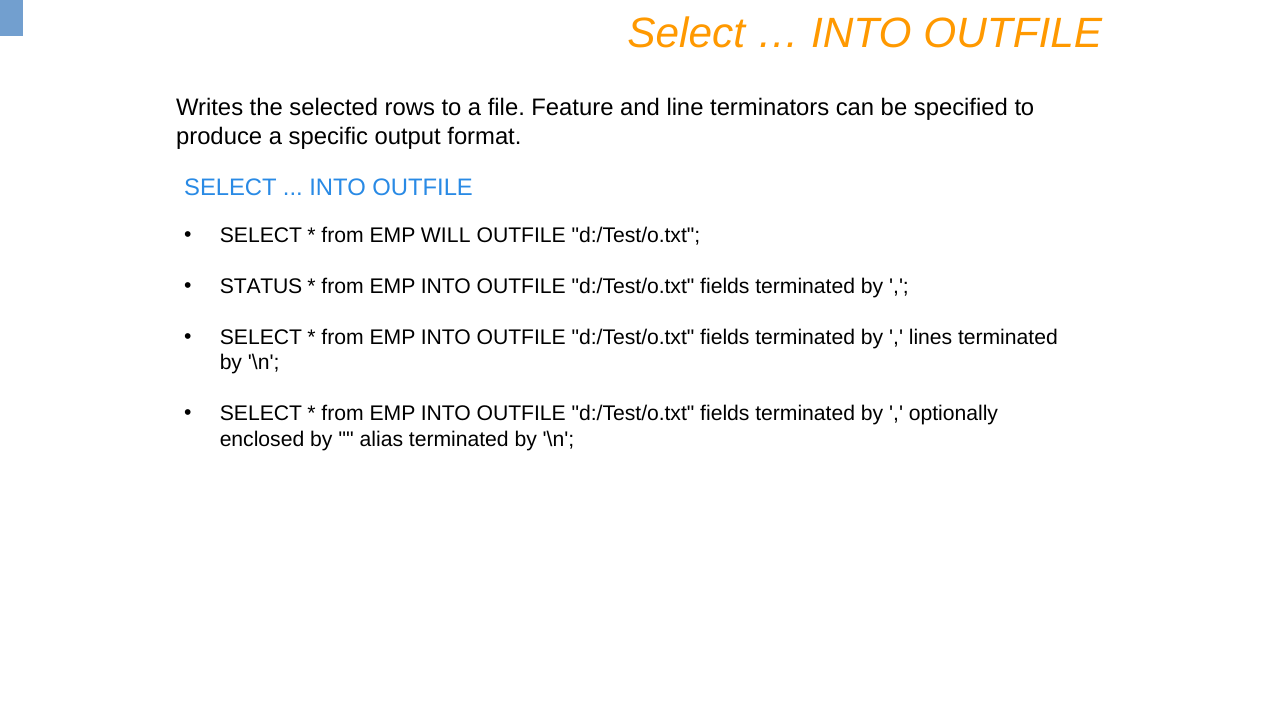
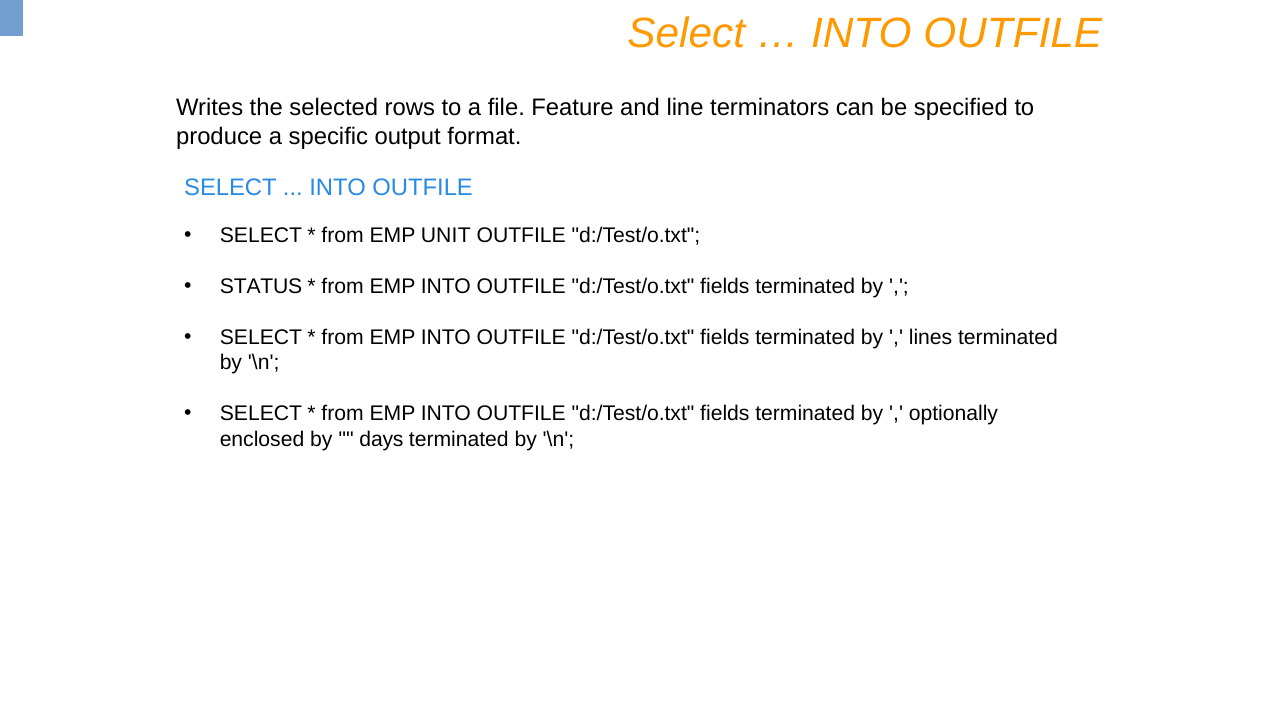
WILL: WILL -> UNIT (446, 236)
alias: alias -> days (382, 439)
